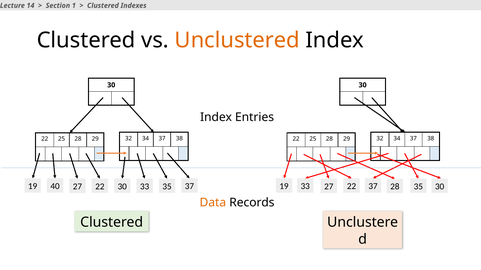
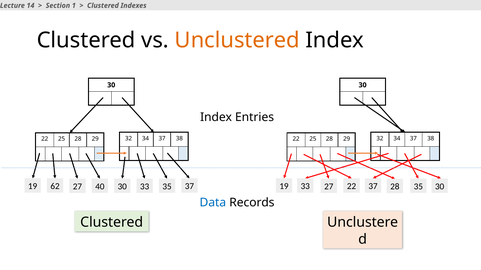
40: 40 -> 62 (55, 186)
27 22: 22 -> 40 (100, 187)
Data colour: orange -> blue (213, 203)
